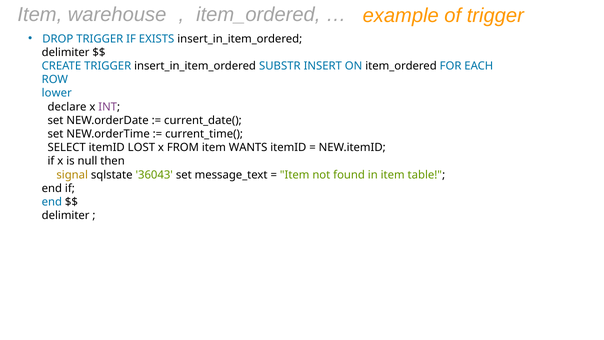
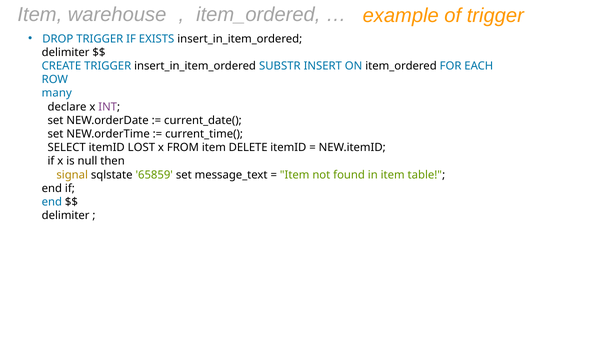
lower: lower -> many (57, 93)
WANTS: WANTS -> DELETE (248, 147)
36043: 36043 -> 65859 (154, 175)
